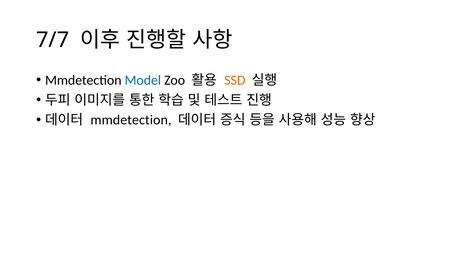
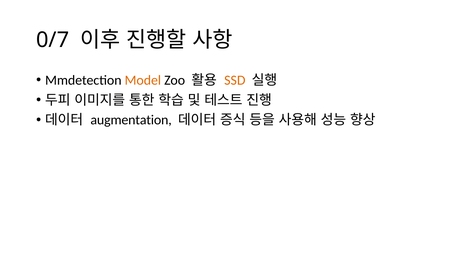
7/7: 7/7 -> 0/7 (53, 40)
Model colour: blue -> orange (143, 80)
mmdetection: mmdetection -> augmentation (131, 120)
